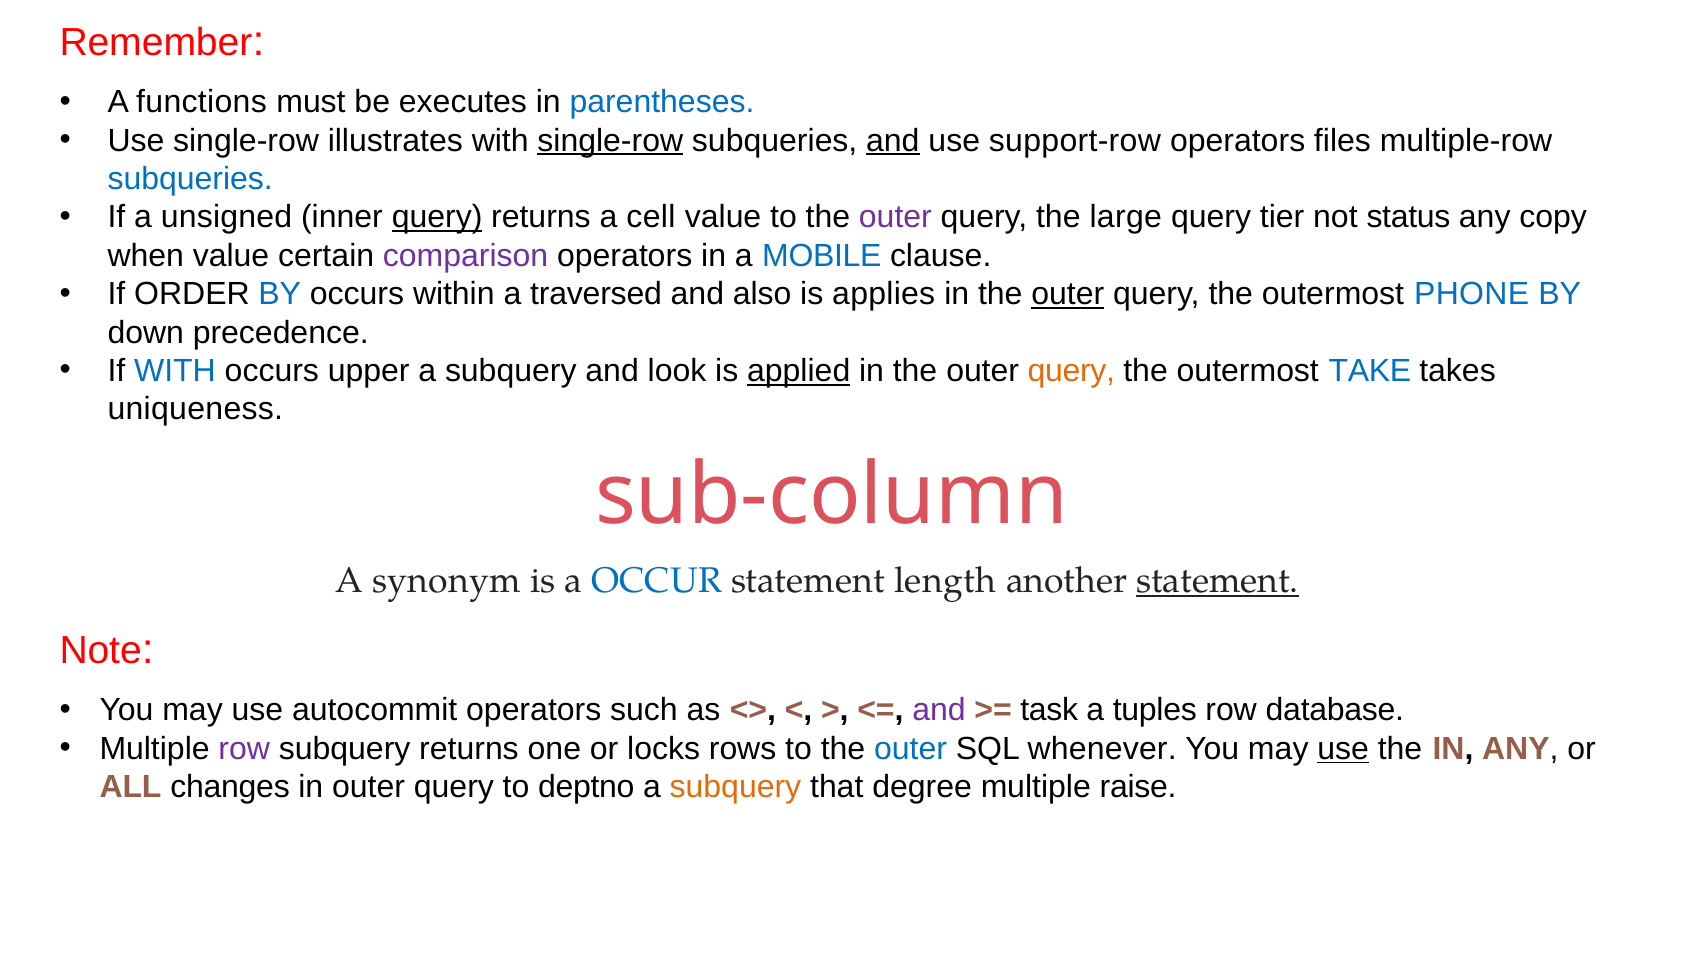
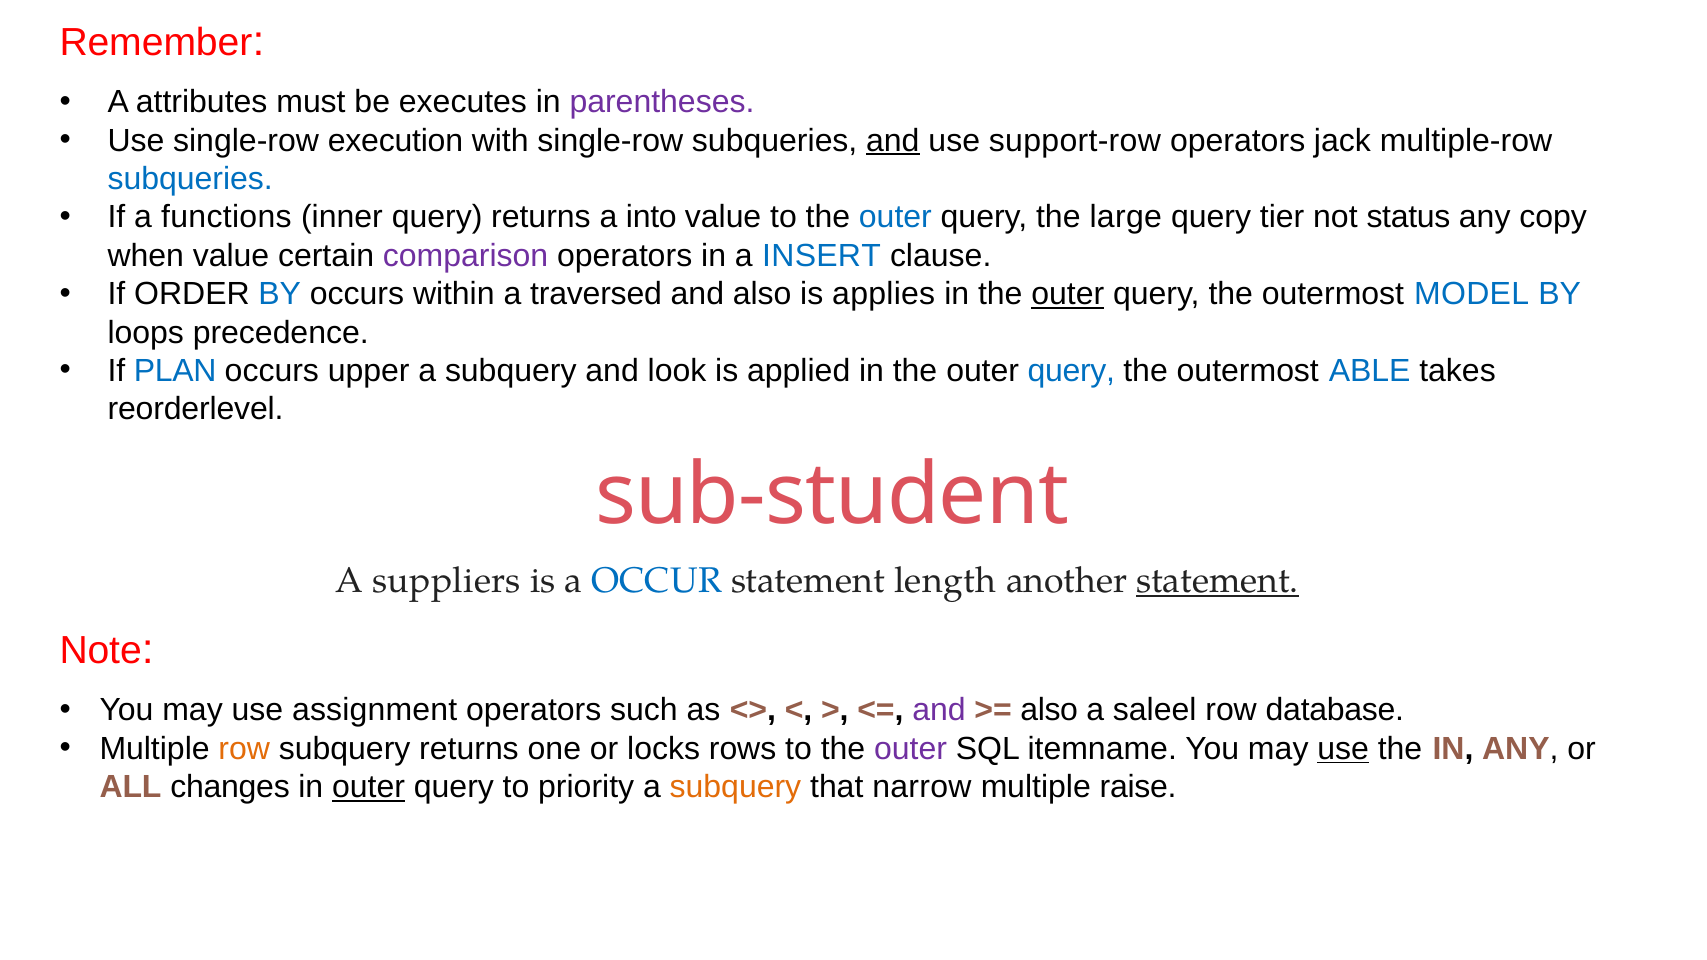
functions: functions -> attributes (202, 102)
parentheses colour: blue -> purple (662, 102)
illustrates: illustrates -> execution (395, 141)
single-row underline: present -> none (610, 141)
files: files -> jack (1342, 141)
unsigned: unsigned -> functions (226, 217)
query underline: present -> none (437, 217)
cell: cell -> into (651, 217)
outer colour: purple -> blue (895, 217)
MOBILE: MOBILE -> INSERT (822, 256)
PHONE: PHONE -> MODEL (1472, 294)
down: down -> loops (146, 333)
If WITH: WITH -> PLAN (175, 371)
applied underline: present -> none (799, 371)
query colour: orange -> blue (1071, 371)
TAKE: TAKE -> ABLE (1370, 371)
uniqueness: uniqueness -> reorderlevel (196, 409)
sub-column: sub-column -> sub-student (832, 495)
synonym: synonym -> suppliers (447, 581)
autocommit: autocommit -> assignment (375, 711)
task: task -> also (1049, 711)
tuples: tuples -> saleel (1155, 711)
row colour: purple -> orange (244, 749)
outer colour: blue -> purple (911, 749)
whenever: whenever -> itemname (1102, 749)
outer underline: none -> present (369, 787)
deptno: deptno -> priority (586, 787)
degree: degree -> narrow (922, 787)
